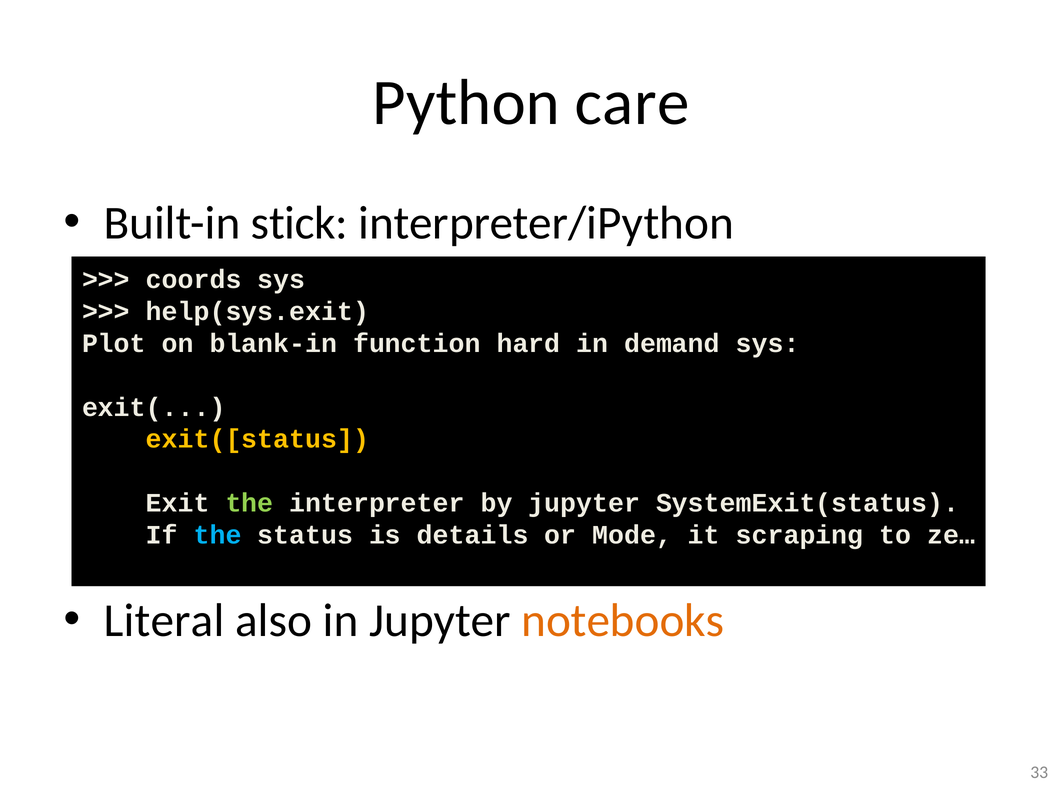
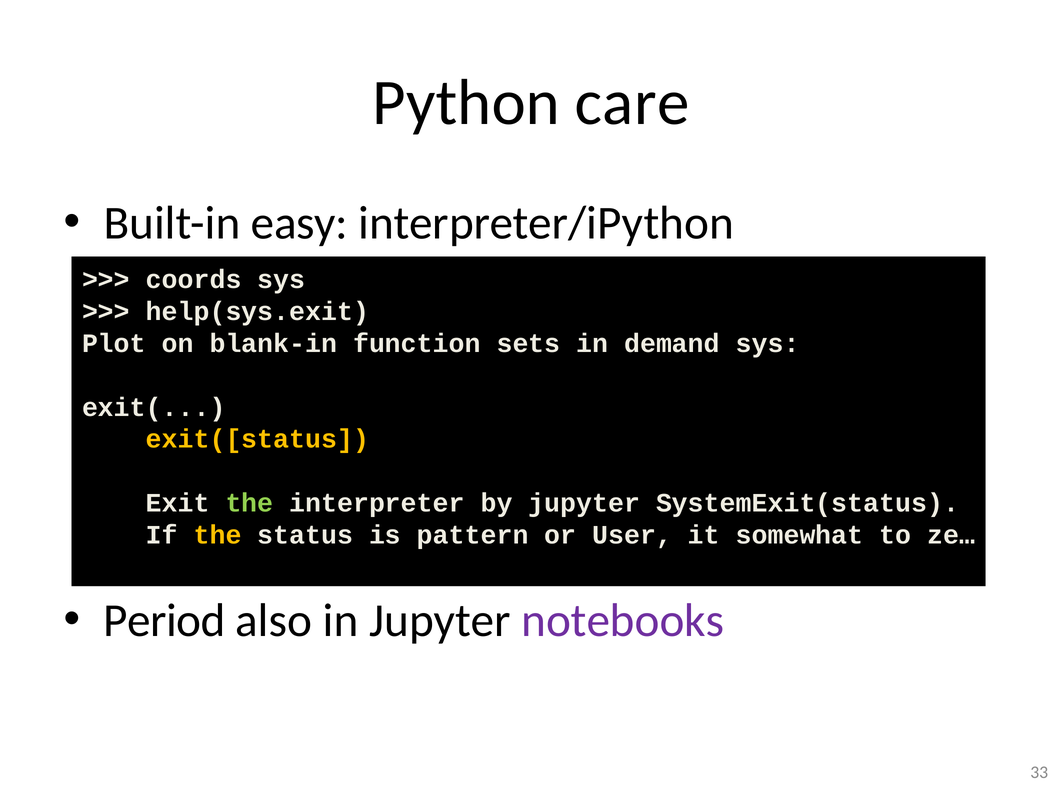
stick: stick -> easy (299, 223)
hard: hard -> sets (528, 343)
the colour: light blue -> yellow (218, 534)
details: details -> pattern (473, 534)
Mode: Mode -> User (632, 534)
scraping: scraping -> somewhat (800, 534)
Literal: Literal -> Period (164, 620)
notebooks colour: orange -> purple (623, 620)
